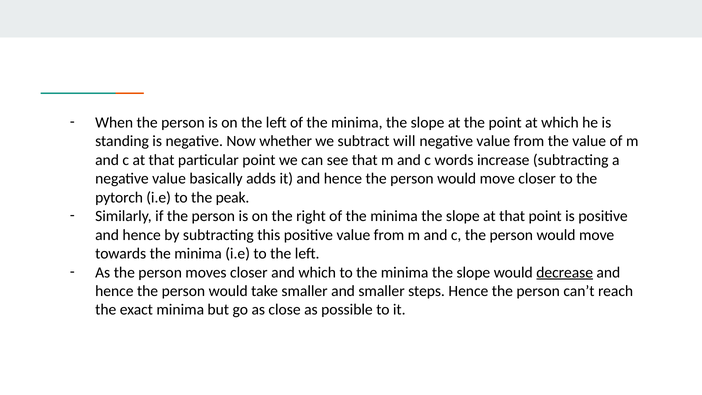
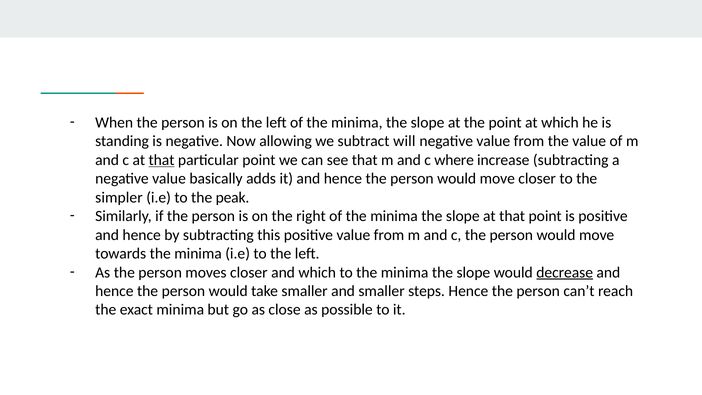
whether: whether -> allowing (286, 141)
that underline: none -> present (161, 160)
words: words -> where (454, 160)
pytorch: pytorch -> simpler (119, 197)
